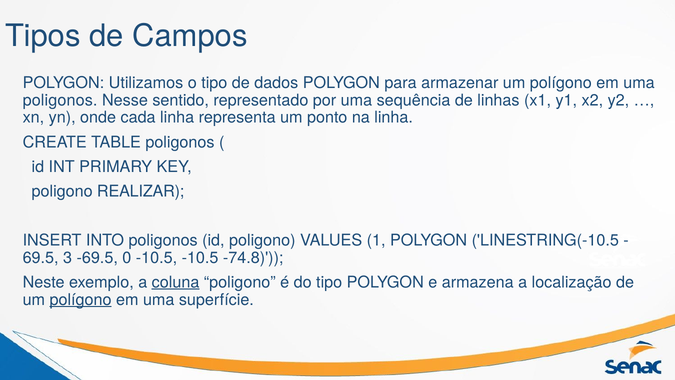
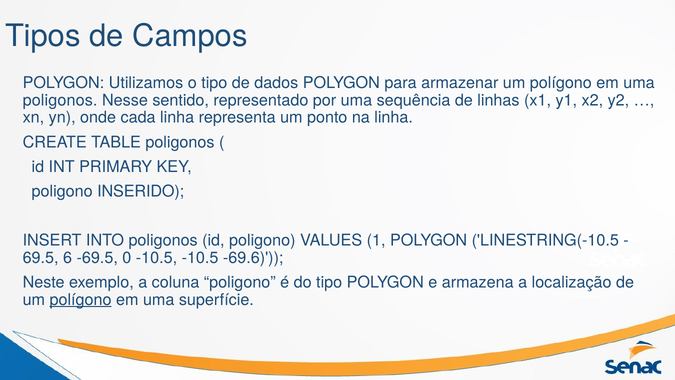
REALIZAR: REALIZAR -> INSERIDO (141, 191)
3: 3 -> 6 (68, 257)
-74.8: -74.8 -> -69.6 (253, 257)
coluna underline: present -> none (176, 282)
